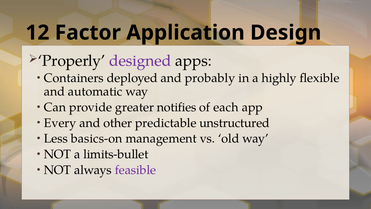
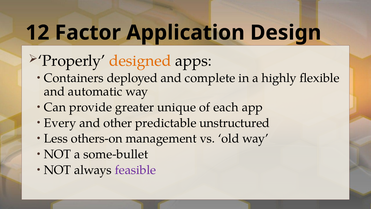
designed colour: purple -> orange (140, 61)
probably: probably -> complete (210, 78)
notifies: notifies -> unique (177, 107)
basics-on: basics-on -> others-on (97, 138)
limits-bullet: limits-bullet -> some-bullet (116, 154)
